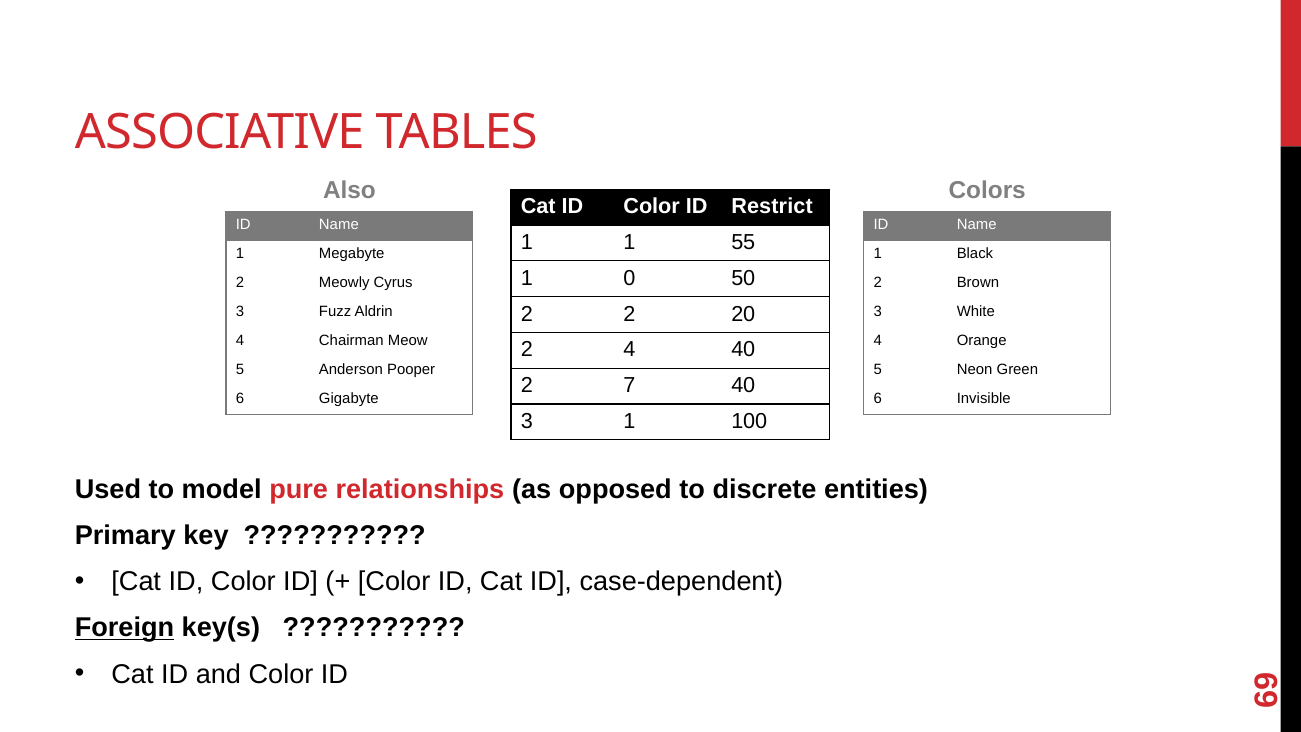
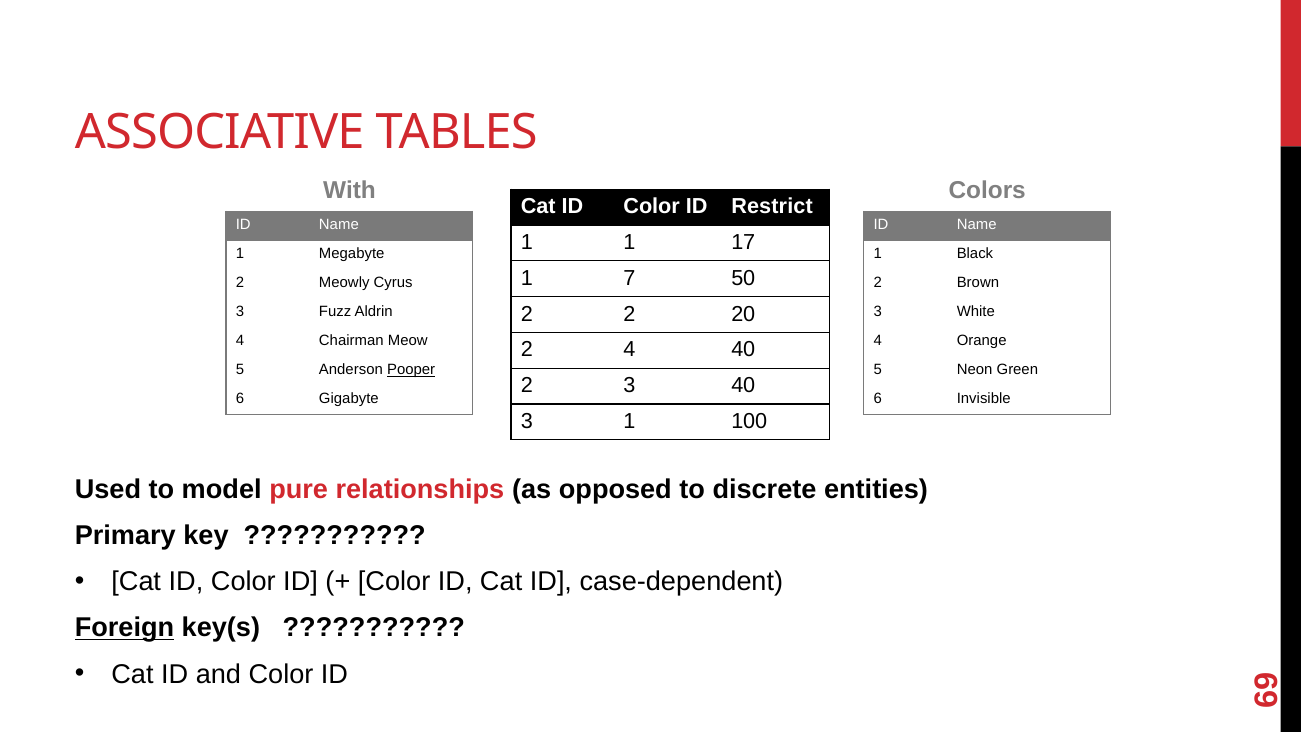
Also: Also -> With (349, 191)
55: 55 -> 17 (743, 242)
0: 0 -> 7 (629, 278)
Pooper underline: none -> present (411, 370)
2 7: 7 -> 3 (629, 385)
